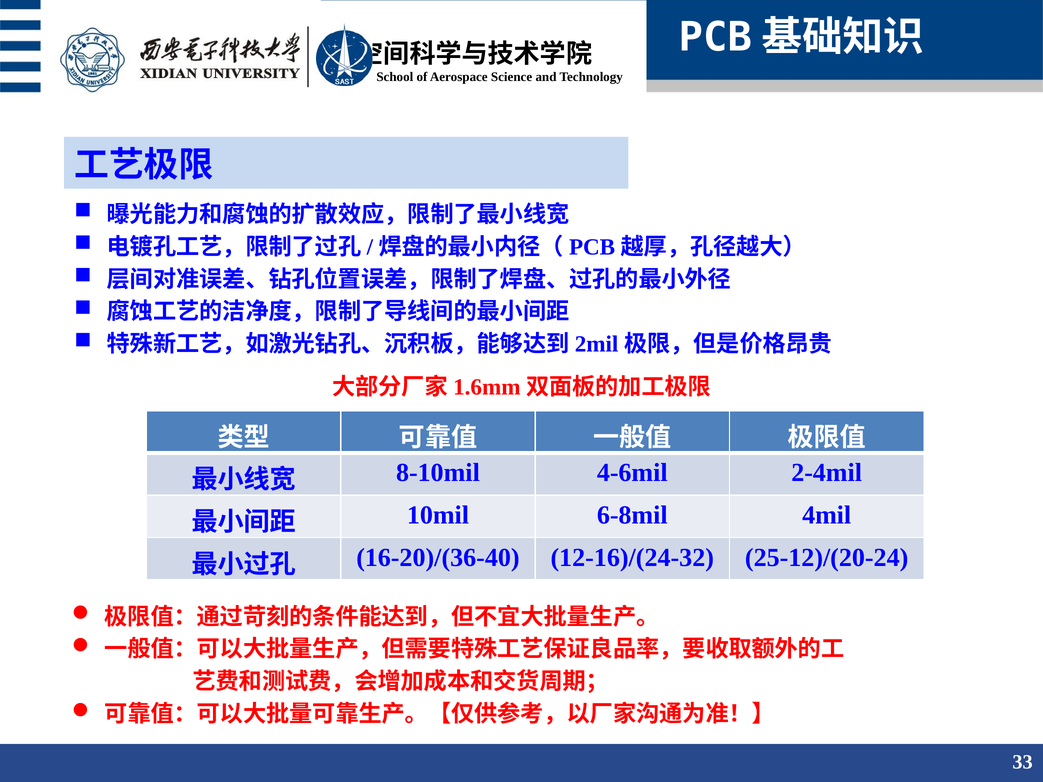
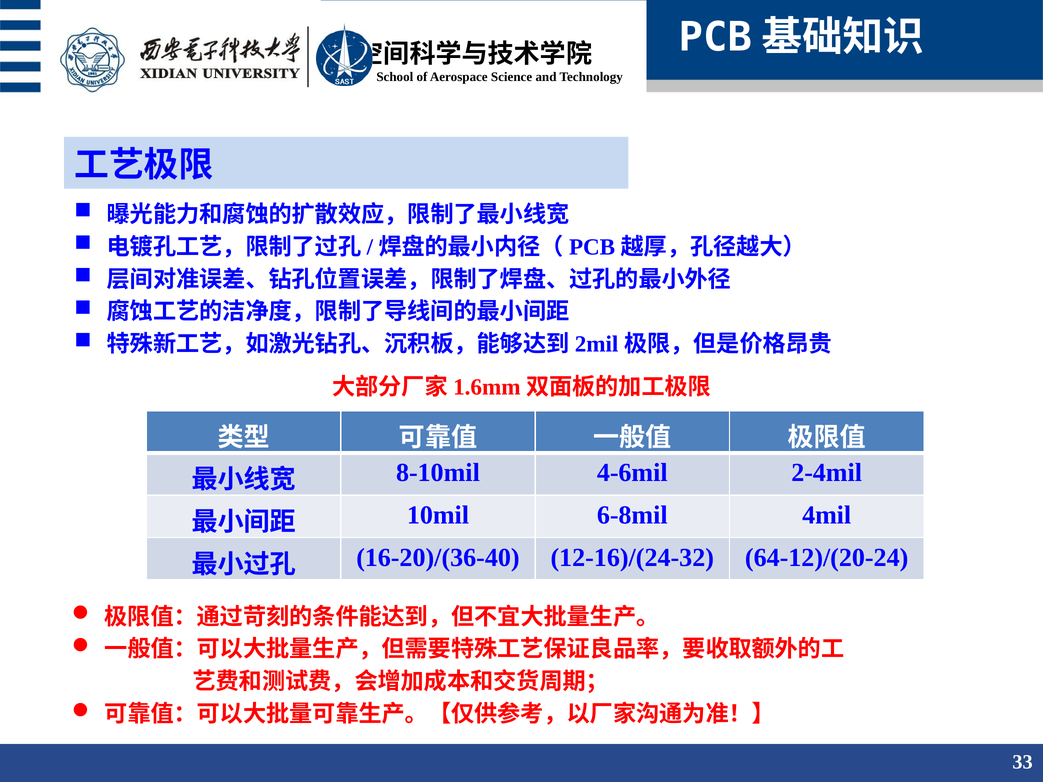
25-12)/(20-24: 25-12)/(20-24 -> 64-12)/(20-24 (827, 558)
